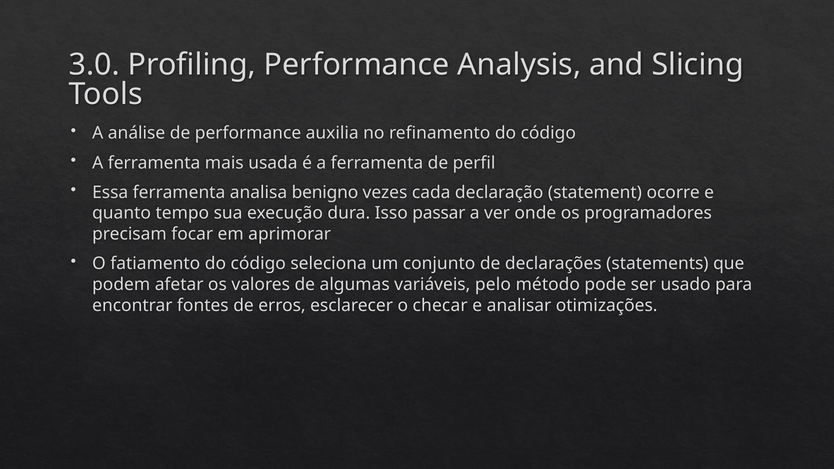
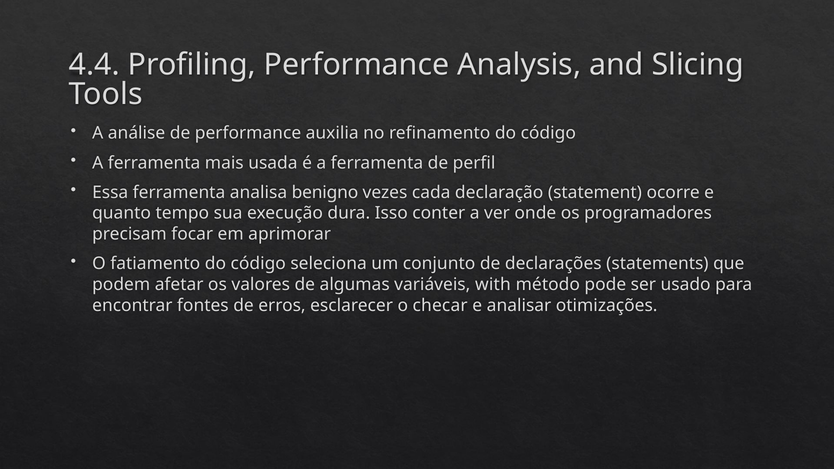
3.0: 3.0 -> 4.4 (94, 65)
passar: passar -> conter (439, 213)
pelo: pelo -> with (493, 285)
